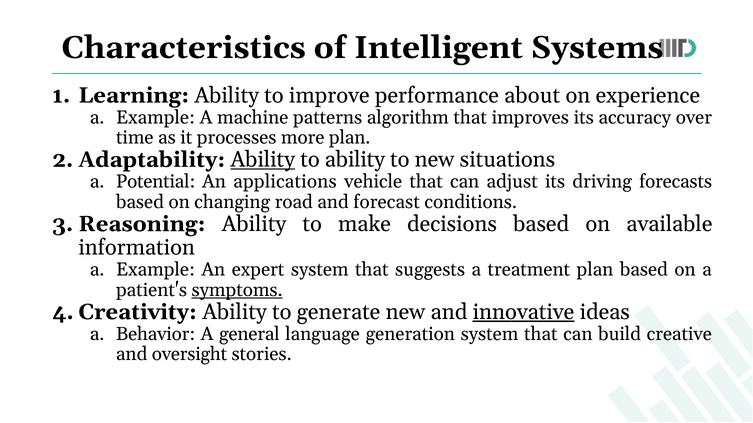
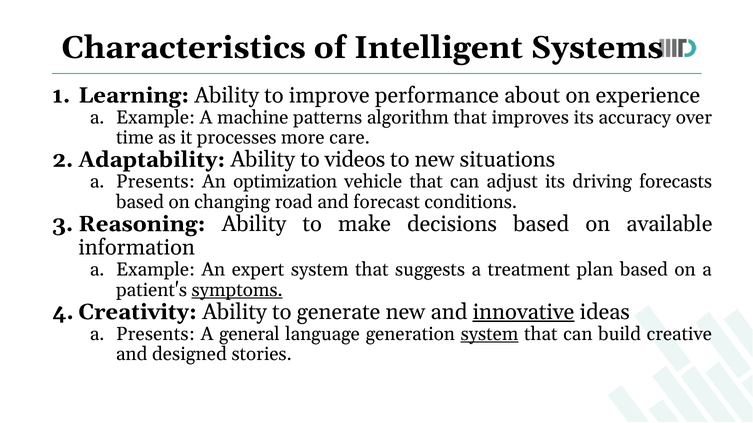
more plan: plan -> care (350, 138)
Ability underline: present -> none (263, 160)
to ability: ability -> videos (355, 160)
Potential: Potential -> Presents (155, 182)
applications: applications -> optimization (285, 182)
Behavior: Behavior -> Presents (155, 334)
system underline: none -> present (490, 334)
oversight: oversight -> designed (189, 355)
